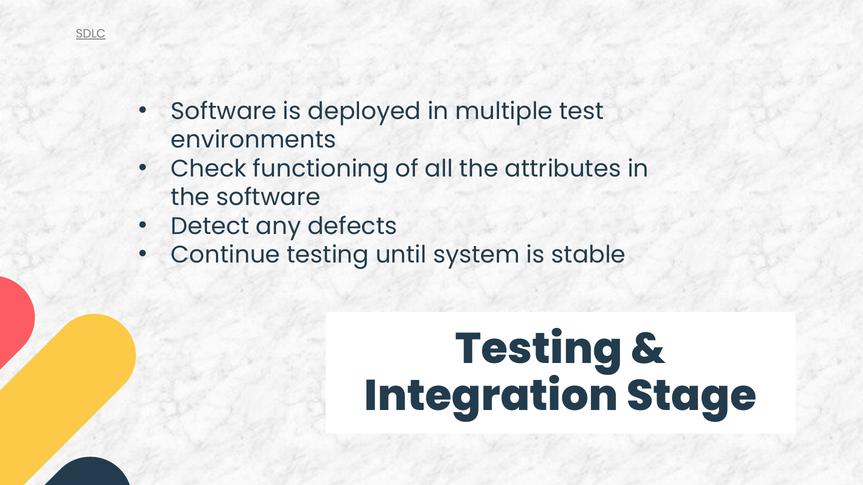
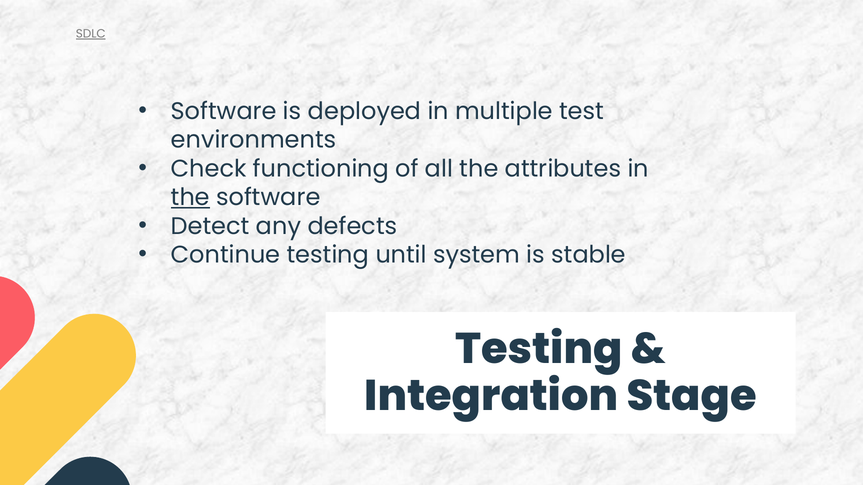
the underline: none -> present (190, 198)
